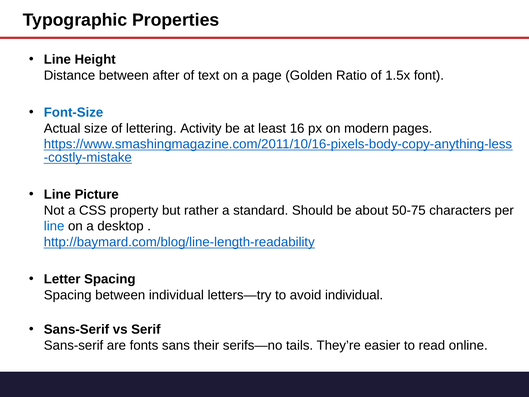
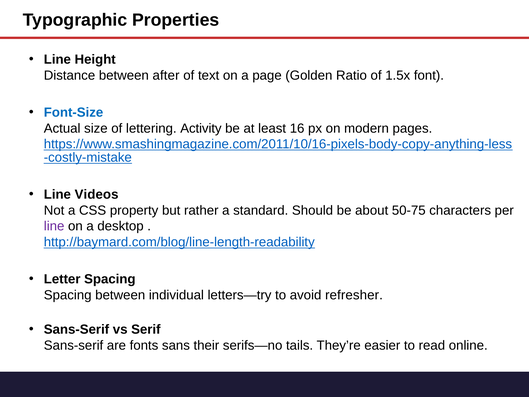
Picture: Picture -> Videos (97, 194)
line colour: blue -> purple (54, 226)
avoid individual: individual -> refresher (354, 295)
